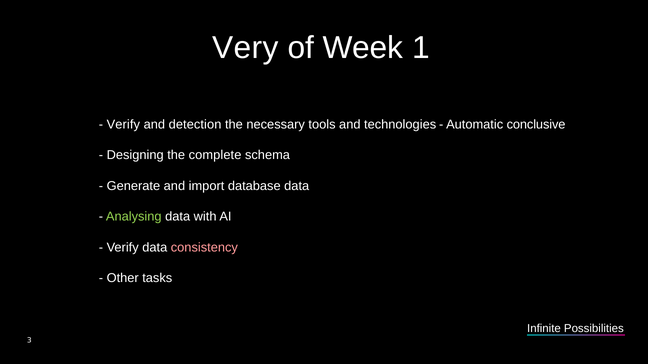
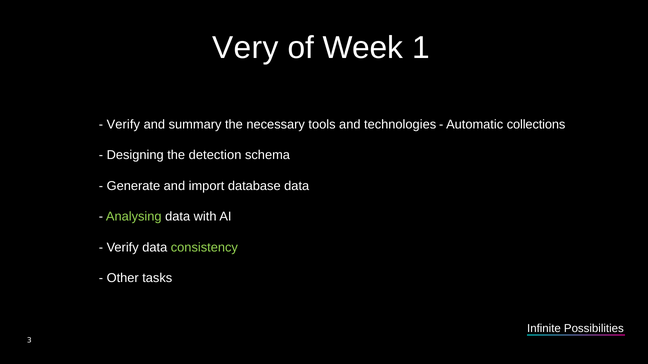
and detection: detection -> summary (195, 125)
conclusive: conclusive -> collections (536, 125)
complete: complete -> detection (215, 155)
consistency colour: pink -> light green (204, 248)
